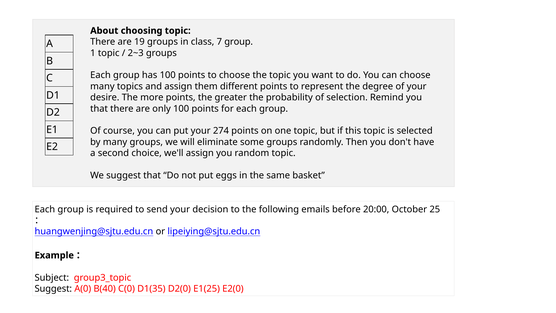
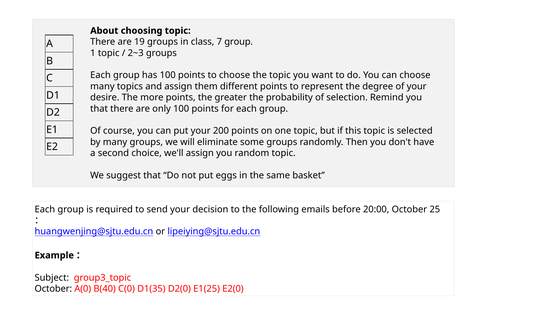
274: 274 -> 200 (221, 131)
Suggest: Suggest -> October (53, 289)
